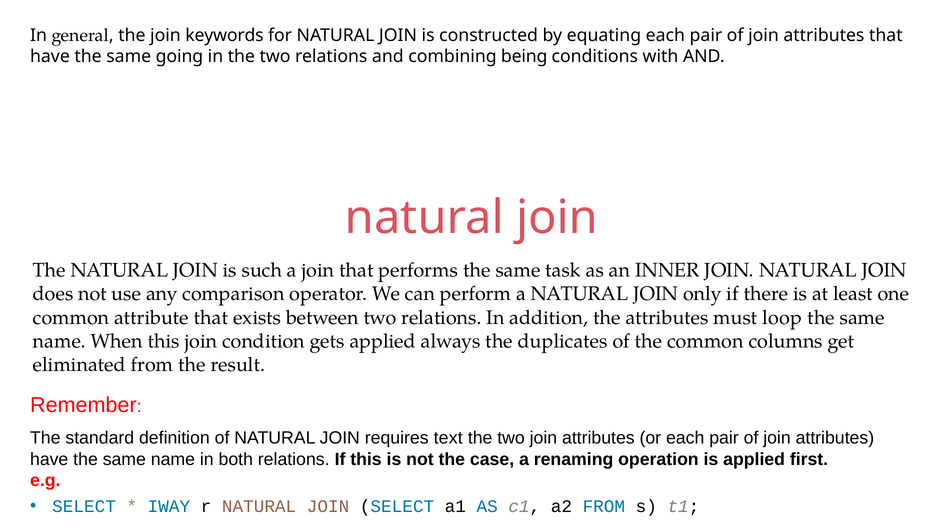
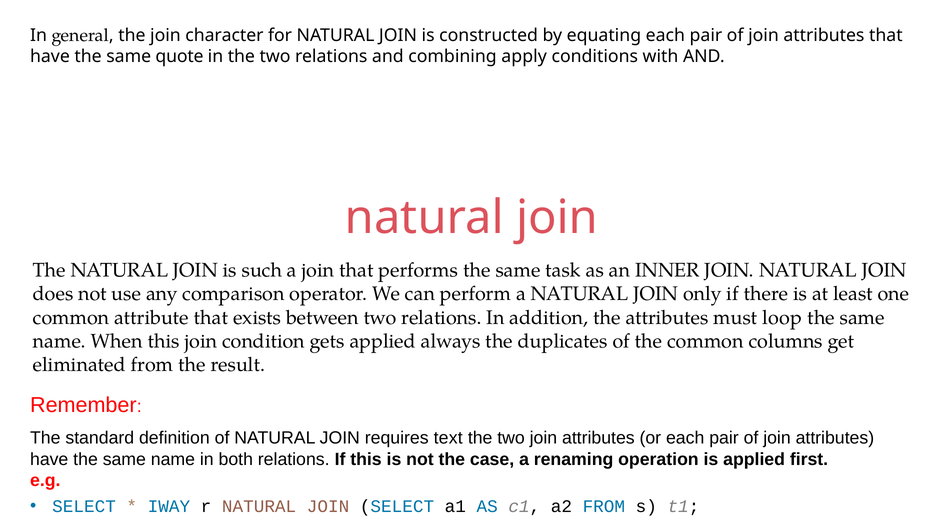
keywords: keywords -> character (224, 35)
going: going -> quote (180, 57)
being: being -> apply (524, 57)
